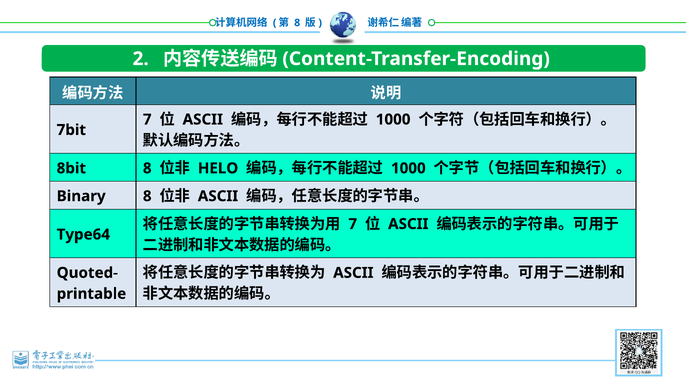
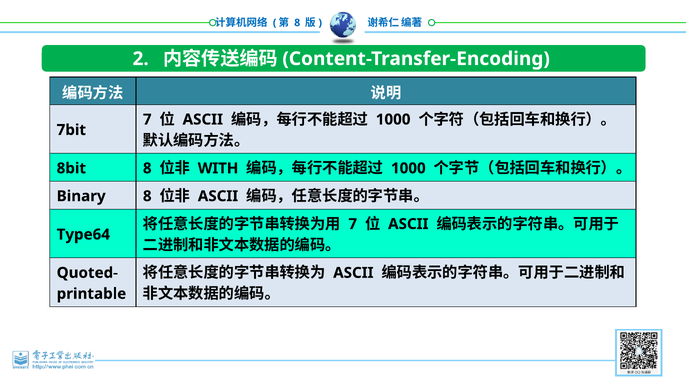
HELO: HELO -> WITH (218, 168)
